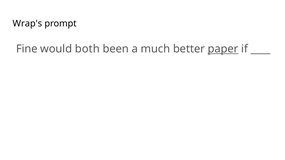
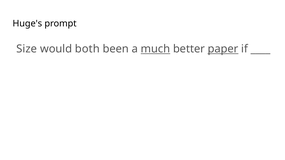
Wrap's: Wrap's -> Huge's (27, 23)
Fine: Fine -> Size (27, 49)
much underline: none -> present (155, 49)
